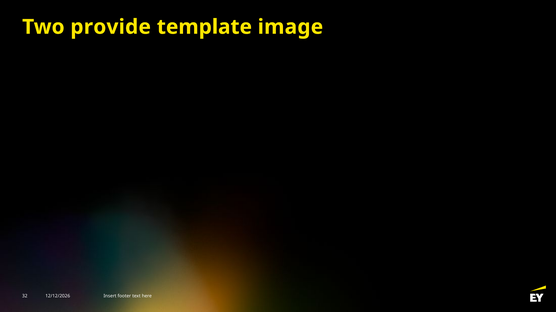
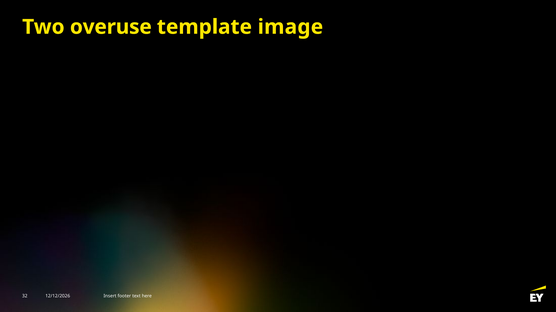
provide: provide -> overuse (111, 27)
